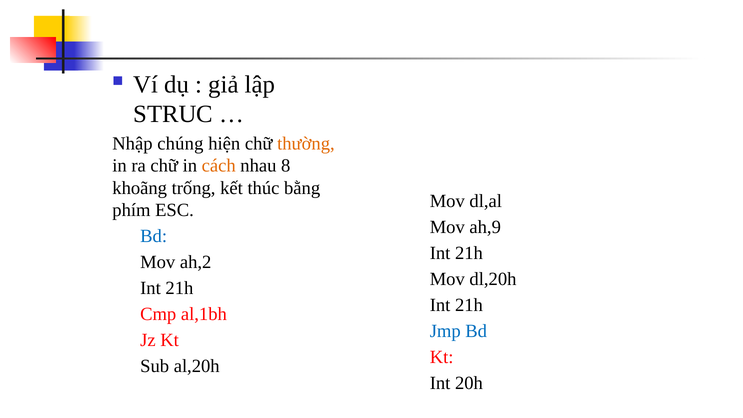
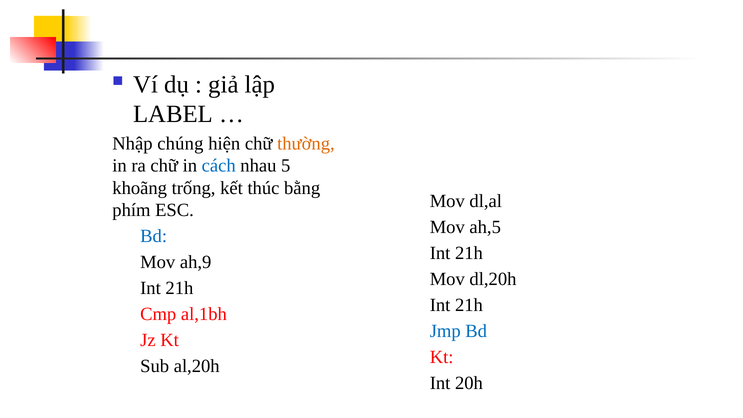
STRUC: STRUC -> LABEL (173, 114)
cách colour: orange -> blue (219, 166)
8: 8 -> 5 (286, 166)
ah,9: ah,9 -> ah,5 (485, 227)
ah,2: ah,2 -> ah,9 (196, 262)
